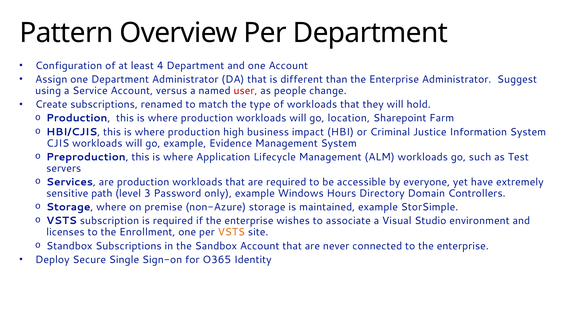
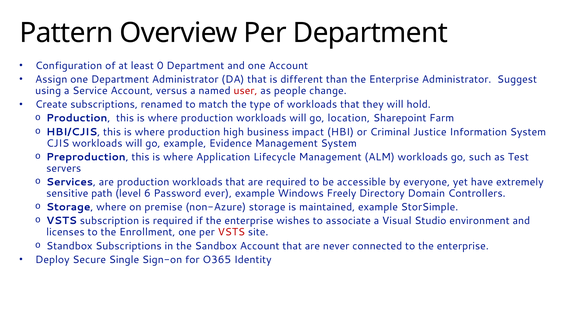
4: 4 -> 0 (160, 66)
3: 3 -> 6 (147, 193)
only: only -> ever (218, 193)
Hours: Hours -> Freely (341, 193)
VSTS colour: orange -> red (231, 232)
